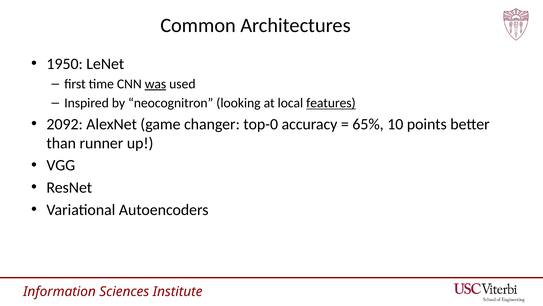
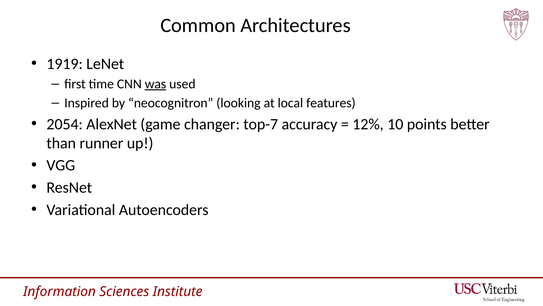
1950: 1950 -> 1919 (65, 64)
features underline: present -> none (331, 103)
2092: 2092 -> 2054 (65, 124)
top-0: top-0 -> top-7 (261, 124)
65%: 65% -> 12% (368, 124)
